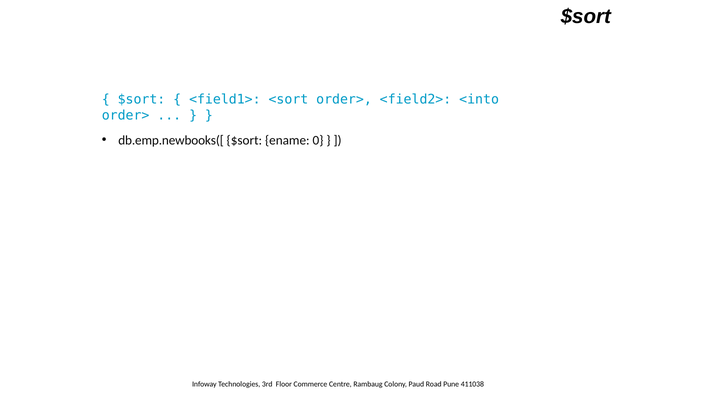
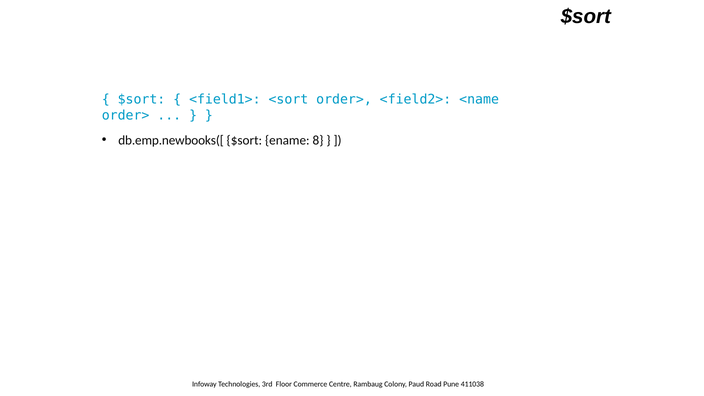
<into: <into -> <name (479, 99)
0: 0 -> 8 (318, 140)
